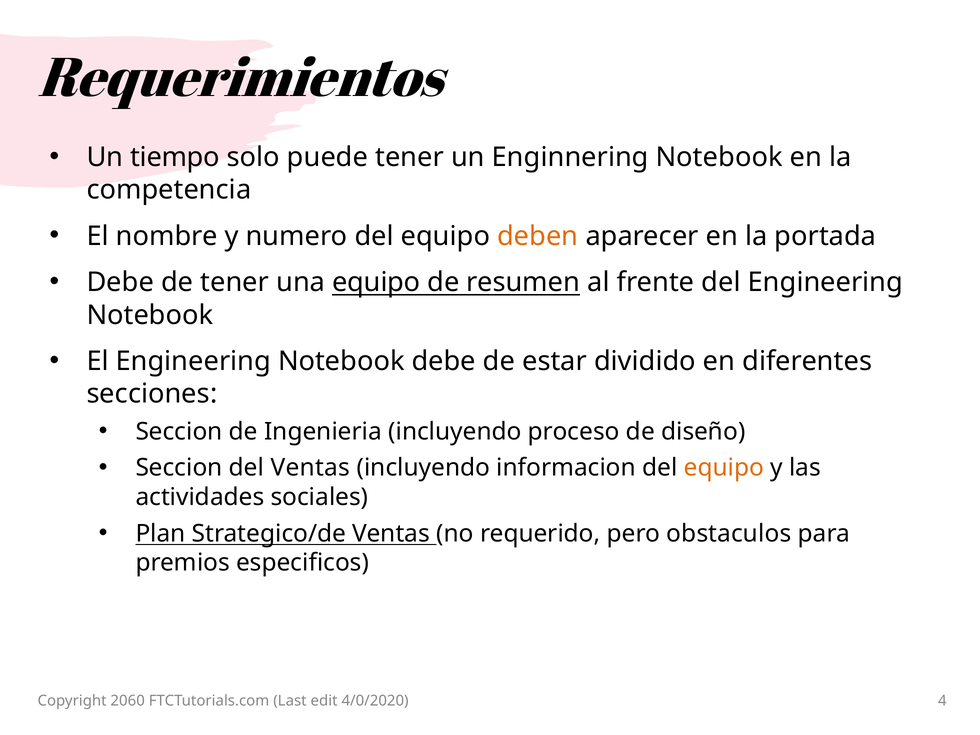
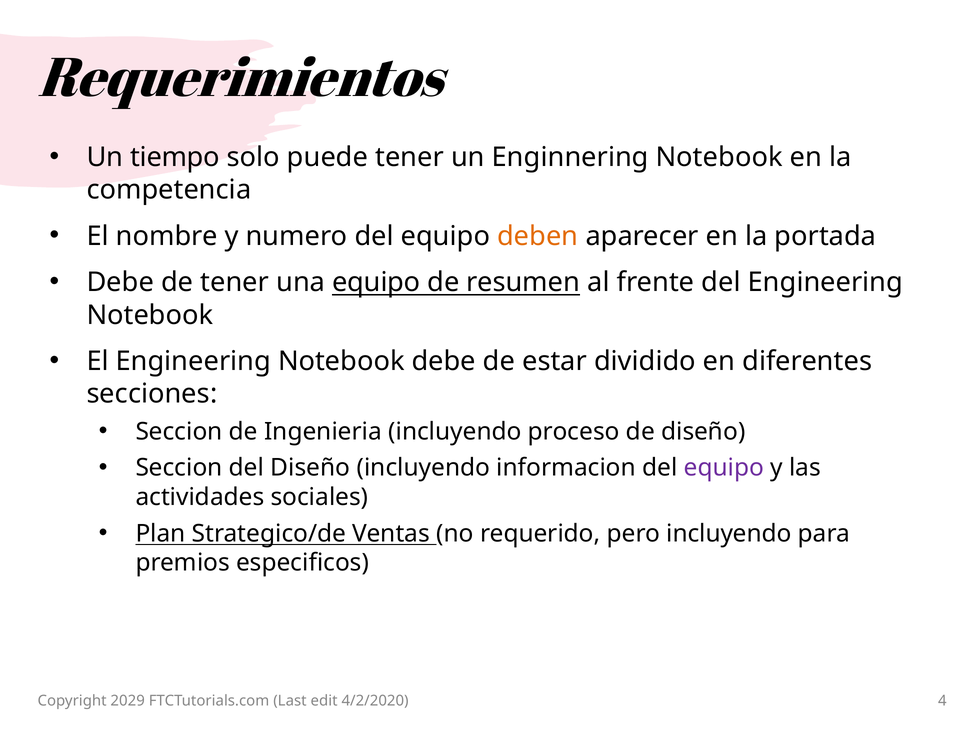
del Ventas: Ventas -> Diseño (310, 468)
equipo colour: orange -> purple (724, 468)
pero obstaculos: obstaculos -> incluyendo (729, 533)
2060: 2060 -> 2029 (128, 701)
4/0/2020: 4/0/2020 -> 4/2/2020 (375, 701)
